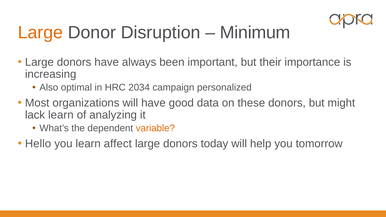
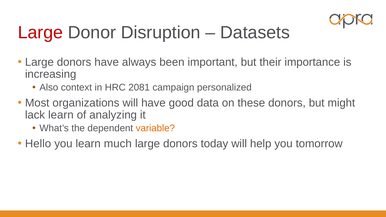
Large colour: orange -> red (40, 32)
Minimum: Minimum -> Datasets (255, 32)
optimal: optimal -> context (76, 88)
2034: 2034 -> 2081 (139, 88)
affect: affect -> much (118, 144)
